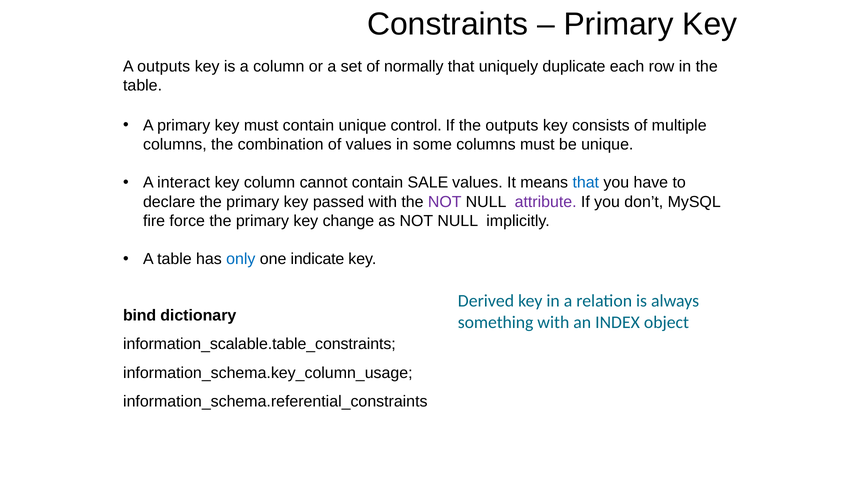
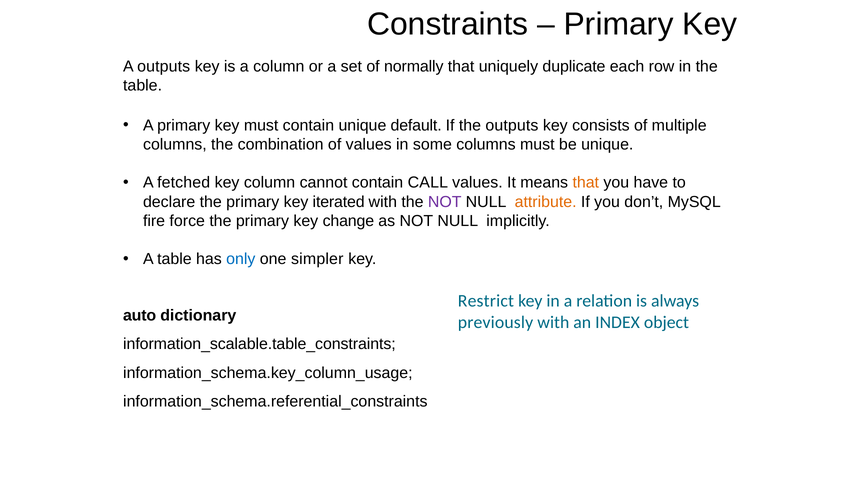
control: control -> default (416, 125)
interact: interact -> fetched (184, 183)
SALE: SALE -> CALL (428, 183)
that colour: blue -> orange (586, 183)
passed: passed -> iterated (339, 202)
attribute colour: purple -> orange (546, 202)
indicate: indicate -> simpler (317, 259)
Derived: Derived -> Restrict (486, 301)
bind: bind -> auto (140, 316)
something: something -> previously (495, 322)
